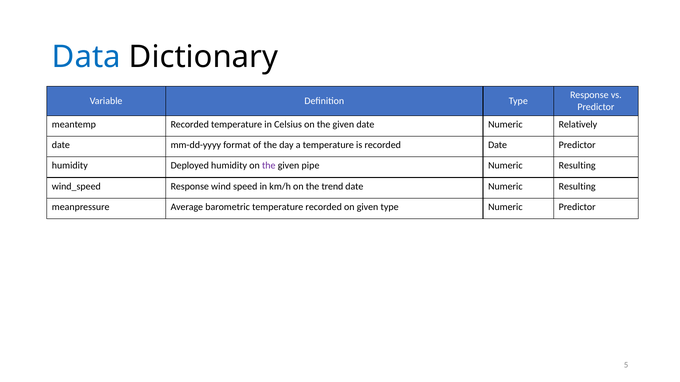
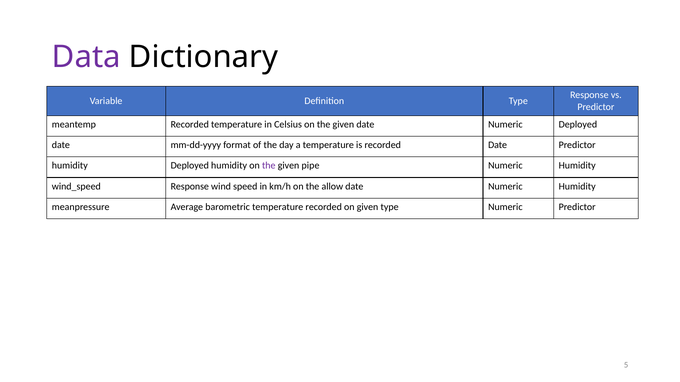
Data colour: blue -> purple (86, 57)
Numeric Relatively: Relatively -> Deployed (578, 124)
Resulting: Resulting -> Humidity (577, 166)
trend: trend -> allow (332, 186)
date Numeric Resulting: Resulting -> Humidity (577, 186)
